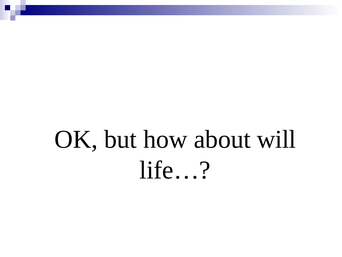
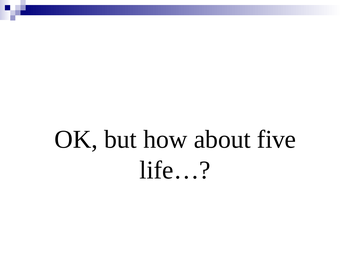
will: will -> five (277, 139)
